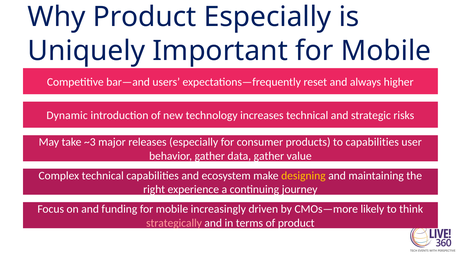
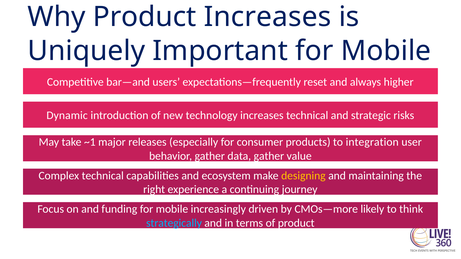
Product Especially: Especially -> Increases (268, 17)
~3: ~3 -> ~1 (90, 142)
to capabilities: capabilities -> integration (372, 142)
strategically colour: pink -> light blue (174, 223)
